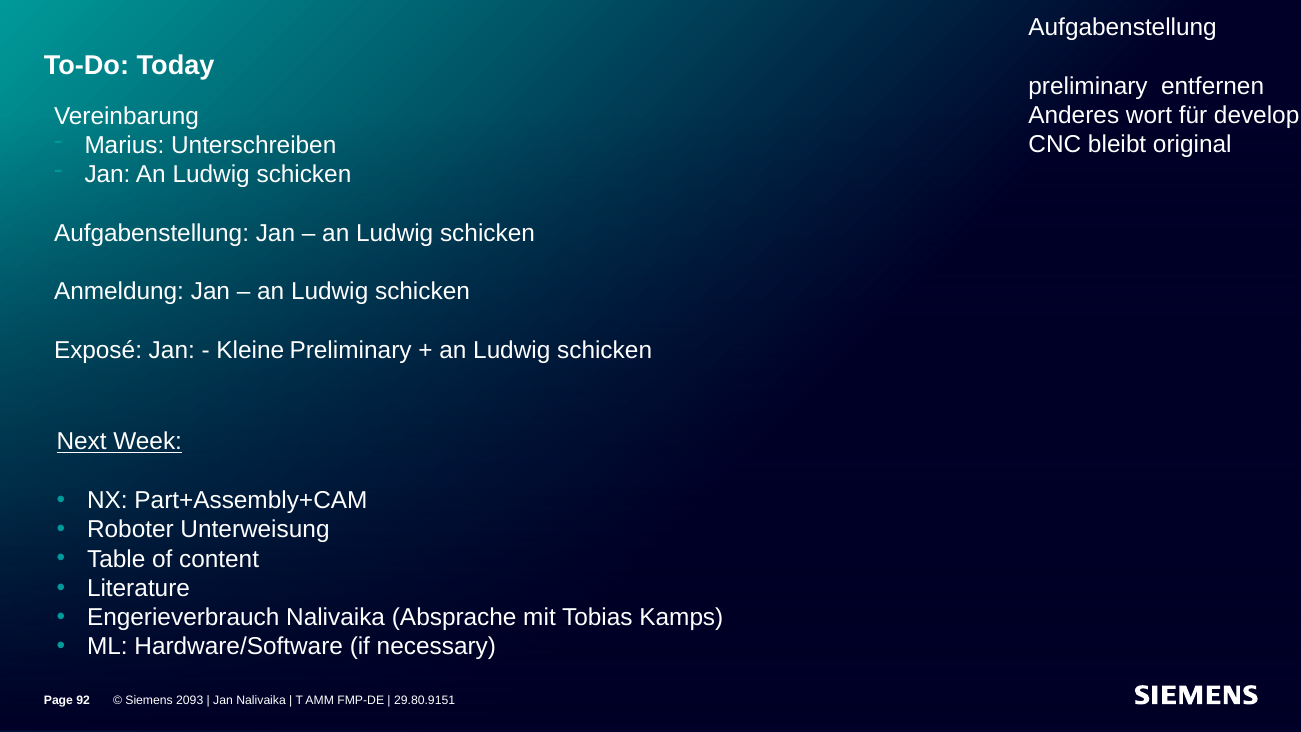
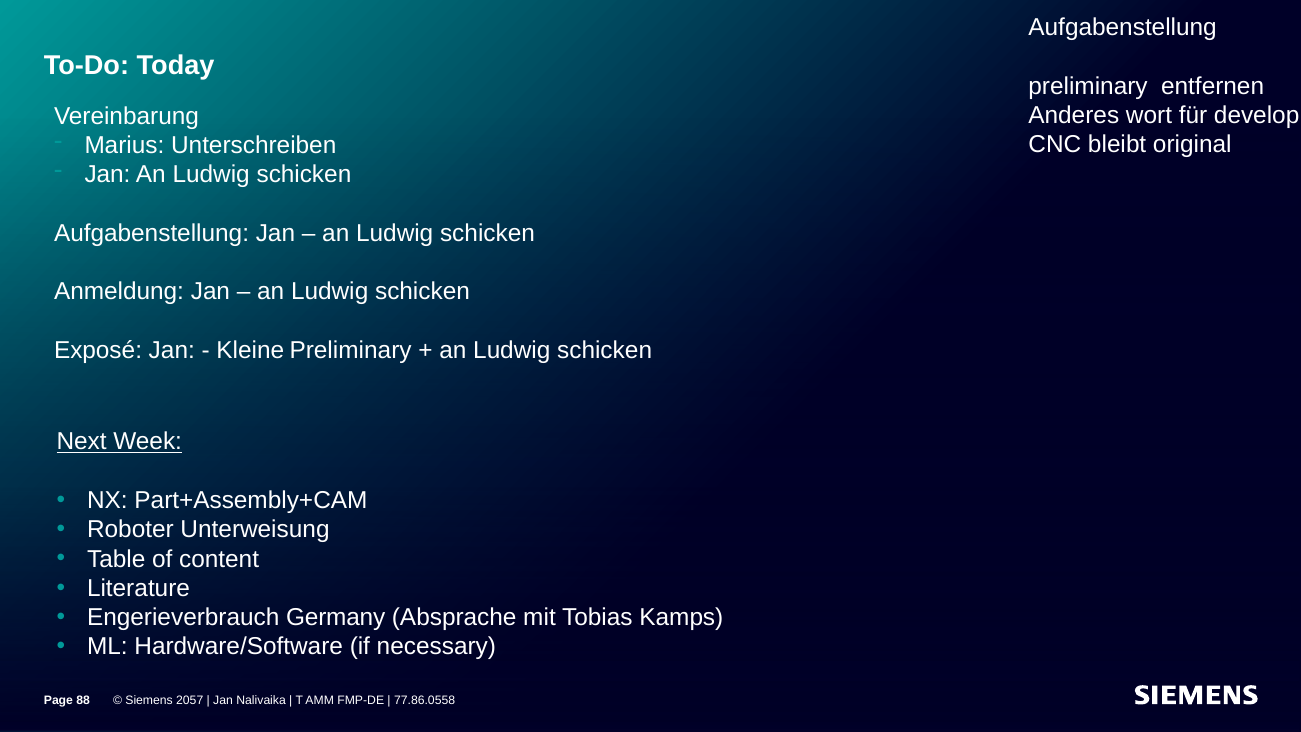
Engerieverbrauch Nalivaika: Nalivaika -> Germany (336, 617)
92: 92 -> 88 (83, 700)
2093: 2093 -> 2057 (190, 700)
29.80.9151: 29.80.9151 -> 77.86.0558 (425, 700)
